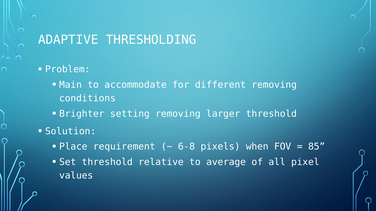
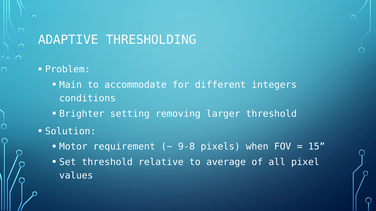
different removing: removing -> integers (274, 85)
Place: Place -> Motor (73, 147)
6-8: 6-8 -> 9-8 (186, 147)
85: 85 -> 15 (317, 147)
